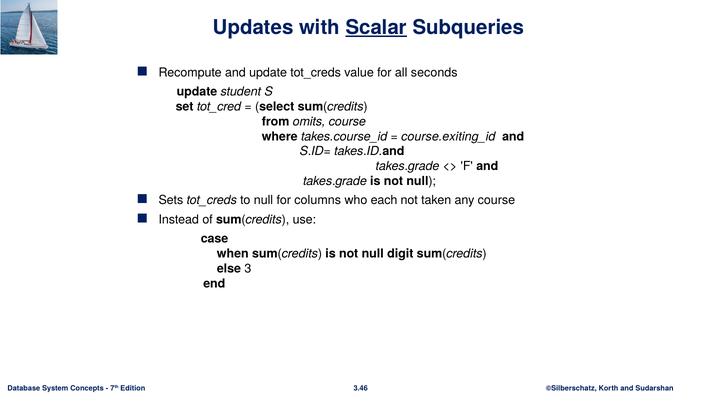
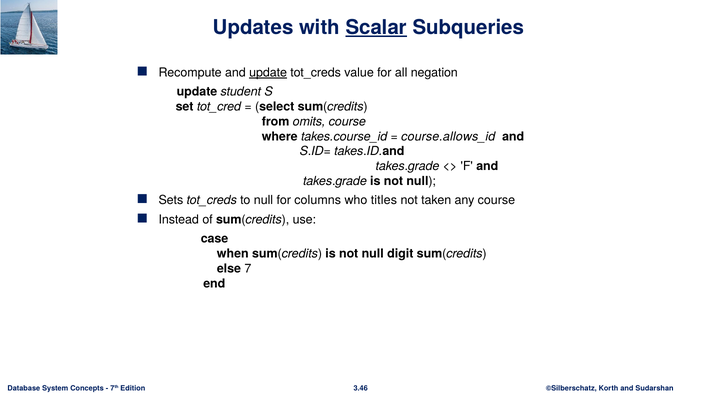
update underline: none -> present (268, 73)
seconds: seconds -> negation (434, 73)
course.exiting_id: course.exiting_id -> course.allows_id (448, 137)
each: each -> titles (384, 200)
3: 3 -> 7 (248, 269)
